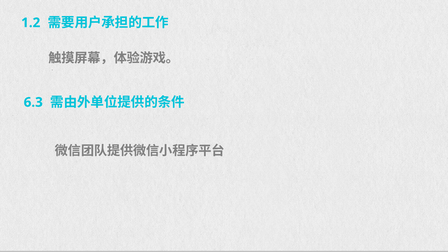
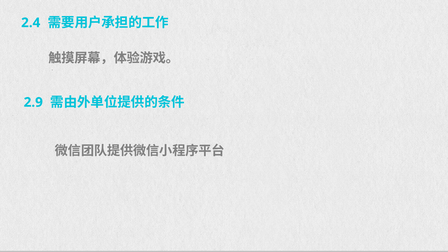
1.2: 1.2 -> 2.4 (31, 23)
6.3: 6.3 -> 2.9 (33, 102)
